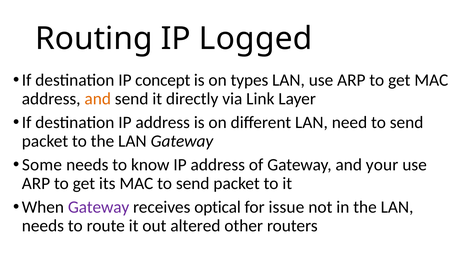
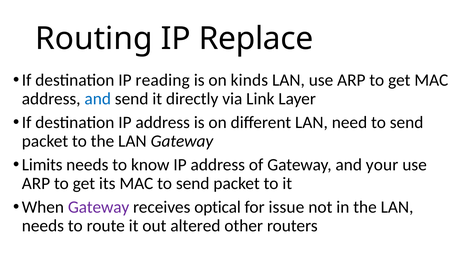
Logged: Logged -> Replace (256, 39)
concept: concept -> reading (163, 80)
types: types -> kinds (249, 80)
and colour: orange -> blue (98, 99)
Some: Some -> Limits (42, 165)
